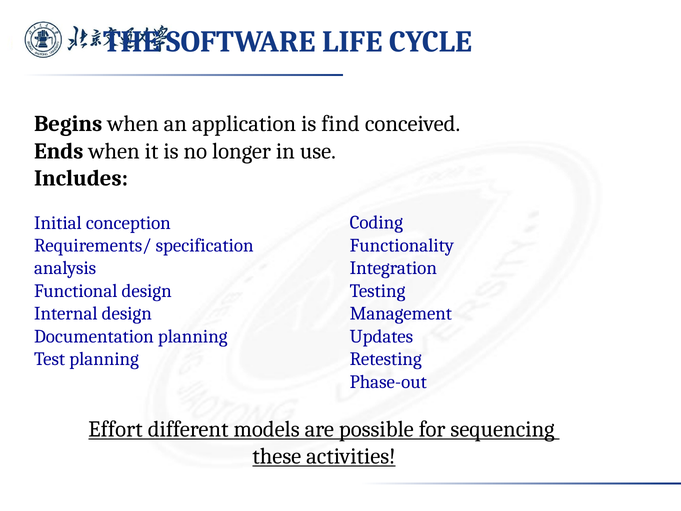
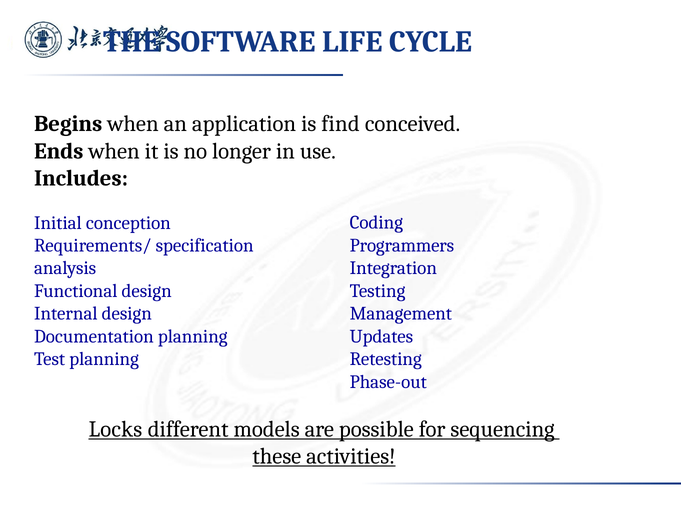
Functionality: Functionality -> Programmers (402, 245)
Effort: Effort -> Locks (115, 429)
